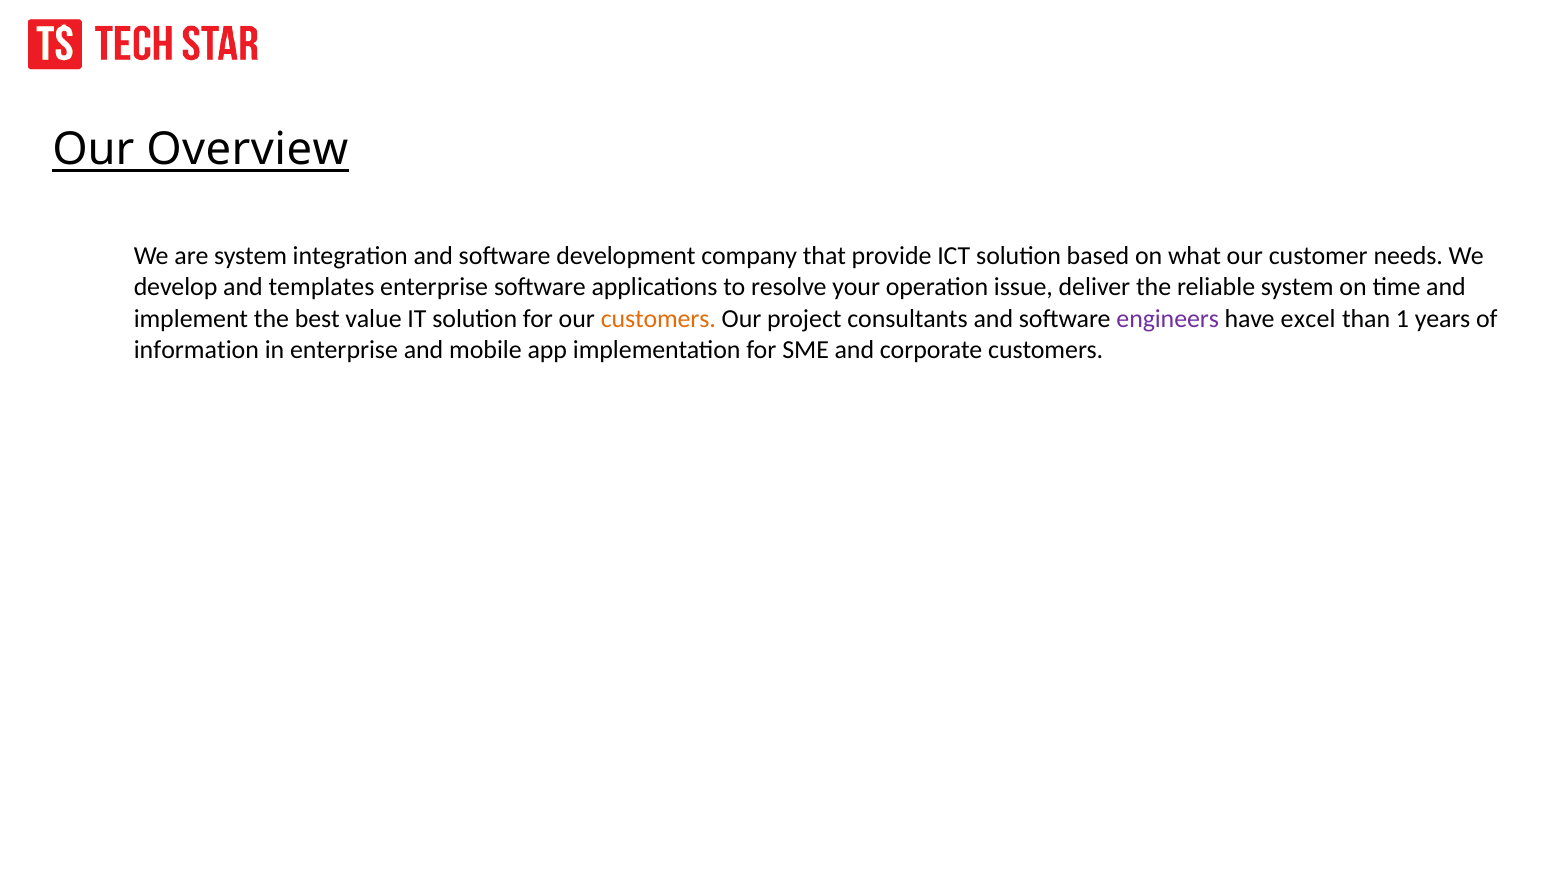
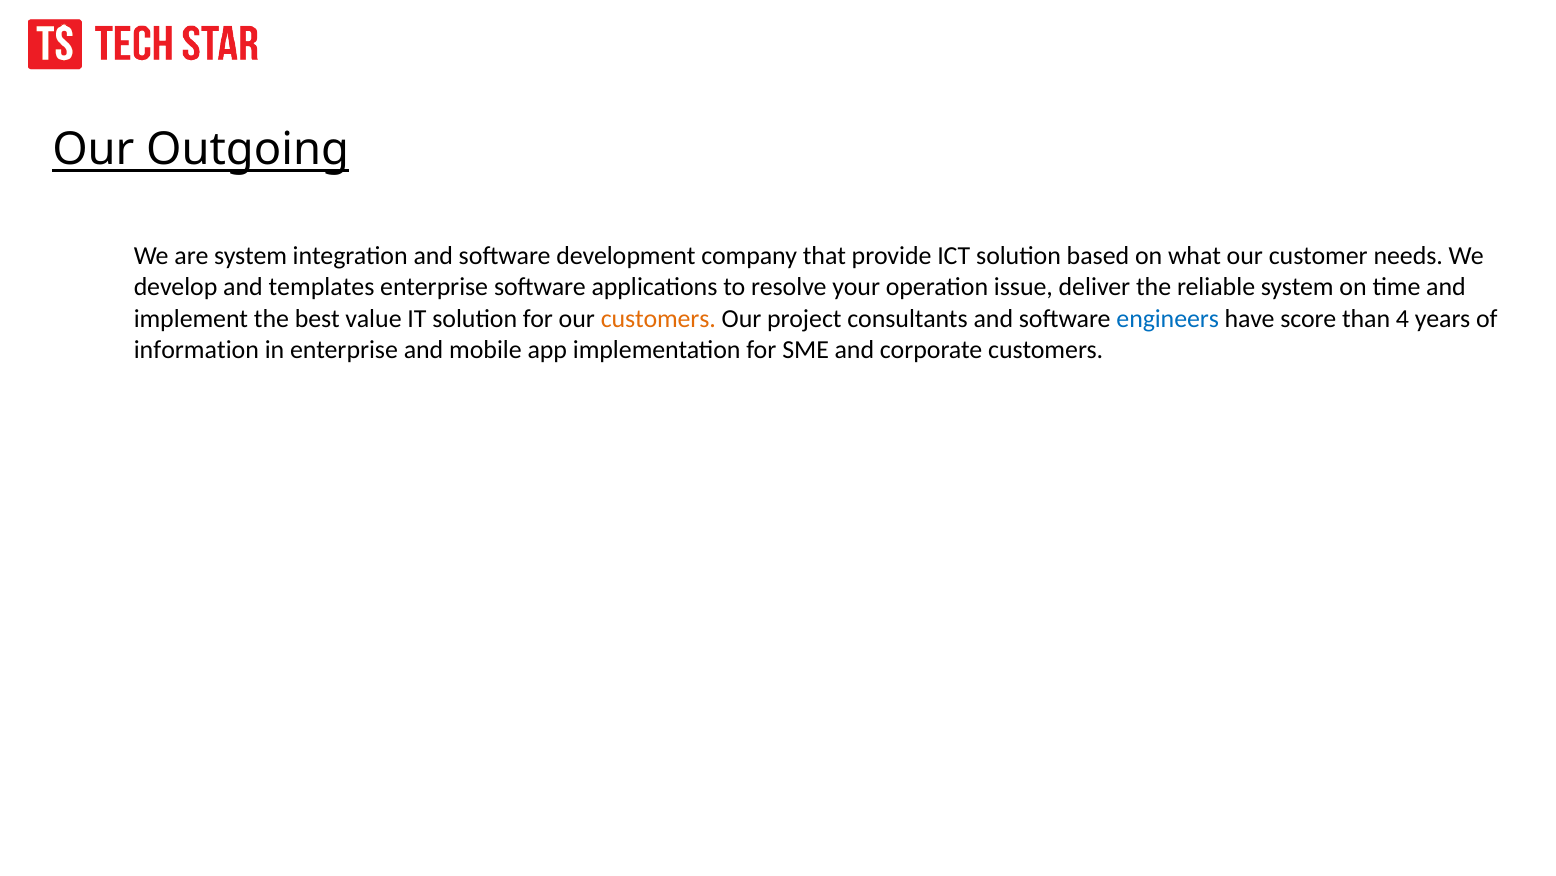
Overview: Overview -> Outgoing (248, 149)
engineers colour: purple -> blue (1168, 318)
excel: excel -> score (1308, 318)
1: 1 -> 4 (1403, 318)
